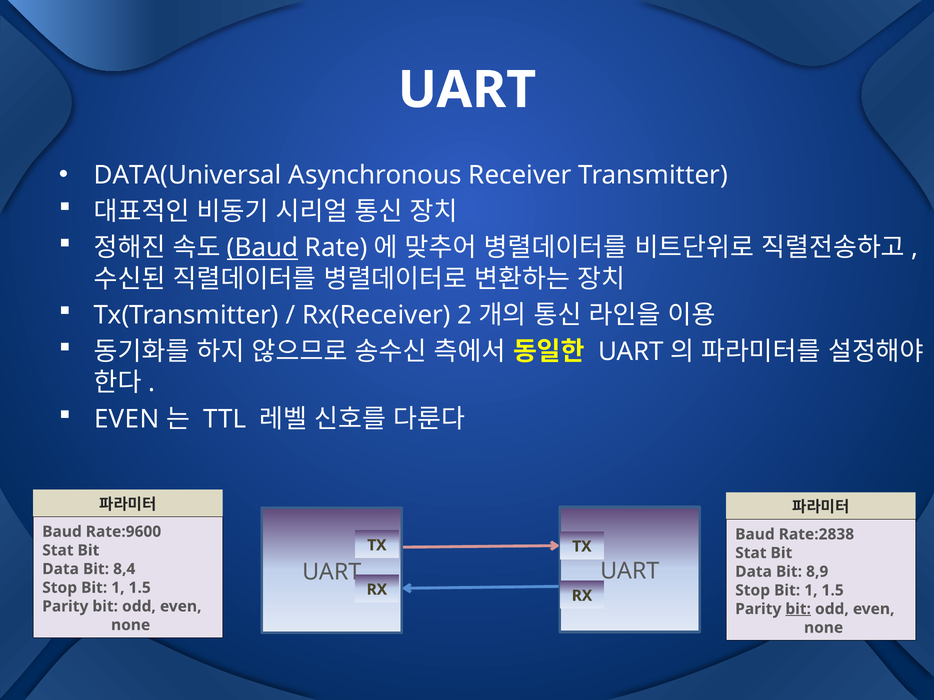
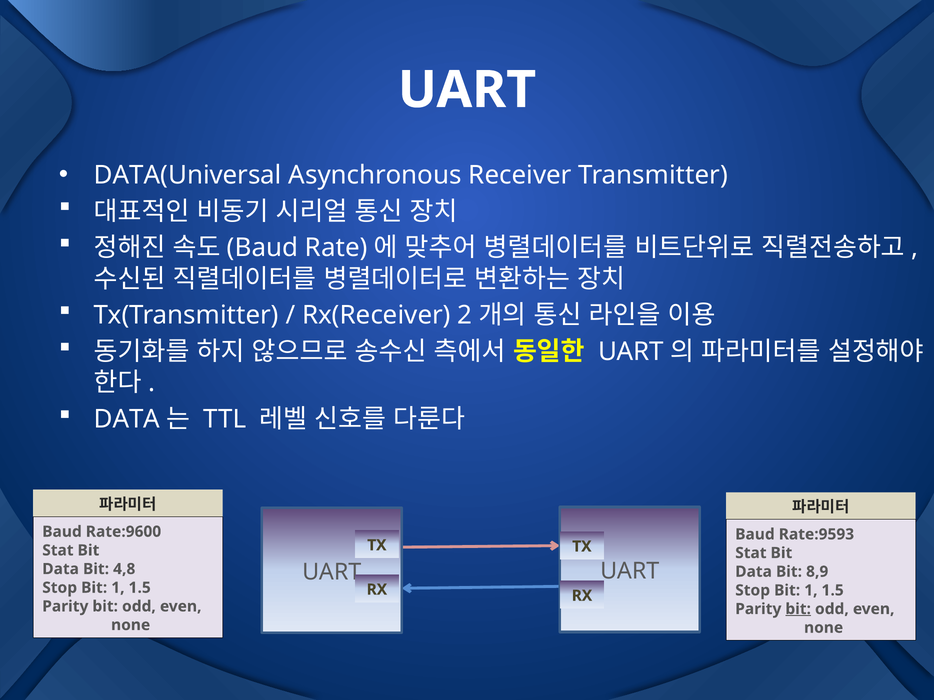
Baud underline: present -> none (263, 248)
EVEN: EVEN -> DATA (127, 420)
Rate:2838: Rate:2838 -> Rate:9593 (816, 535)
8,4: 8,4 -> 4,8 (124, 569)
